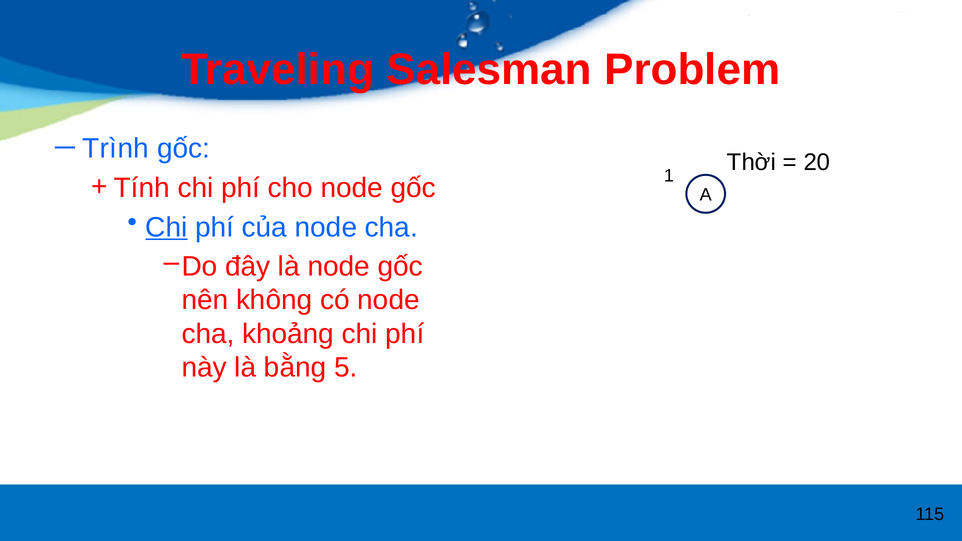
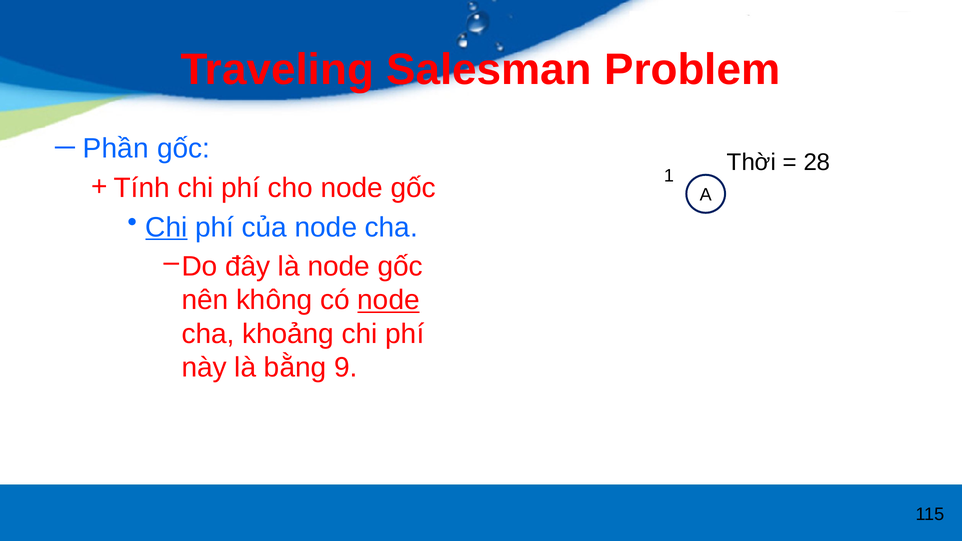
Trình: Trình -> Phần (116, 149)
20: 20 -> 28 (817, 162)
node underline: none -> present (389, 300)
5: 5 -> 9 (346, 368)
